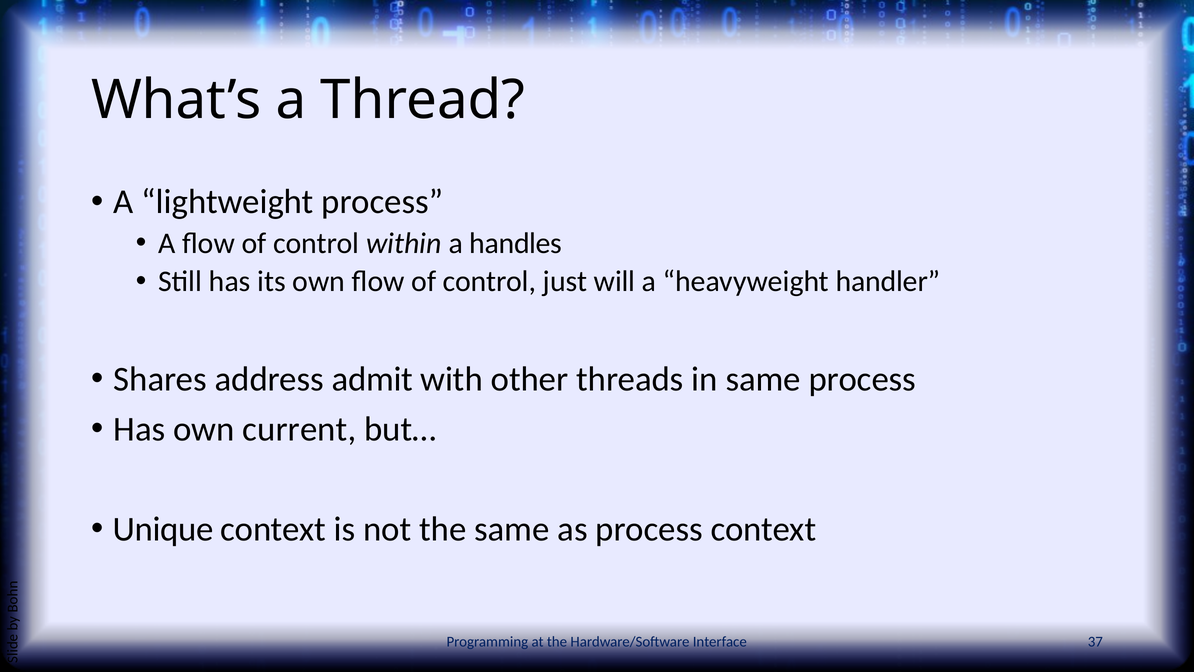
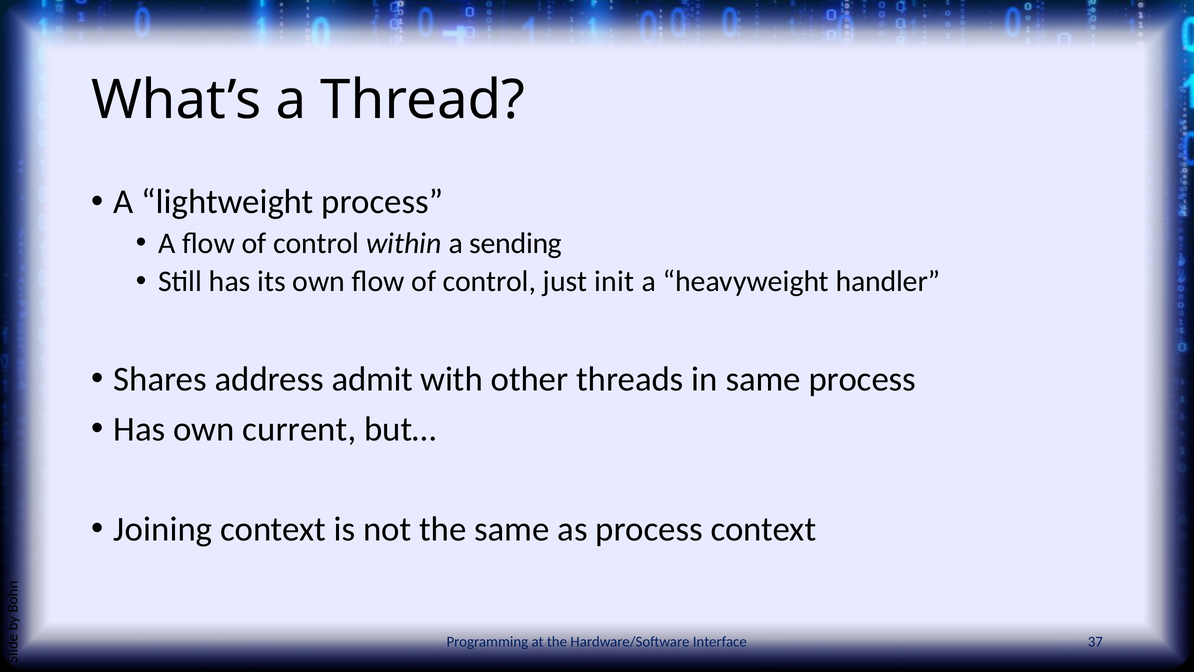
handles: handles -> sending (516, 243)
will: will -> init (614, 281)
Unique: Unique -> Joining (163, 529)
